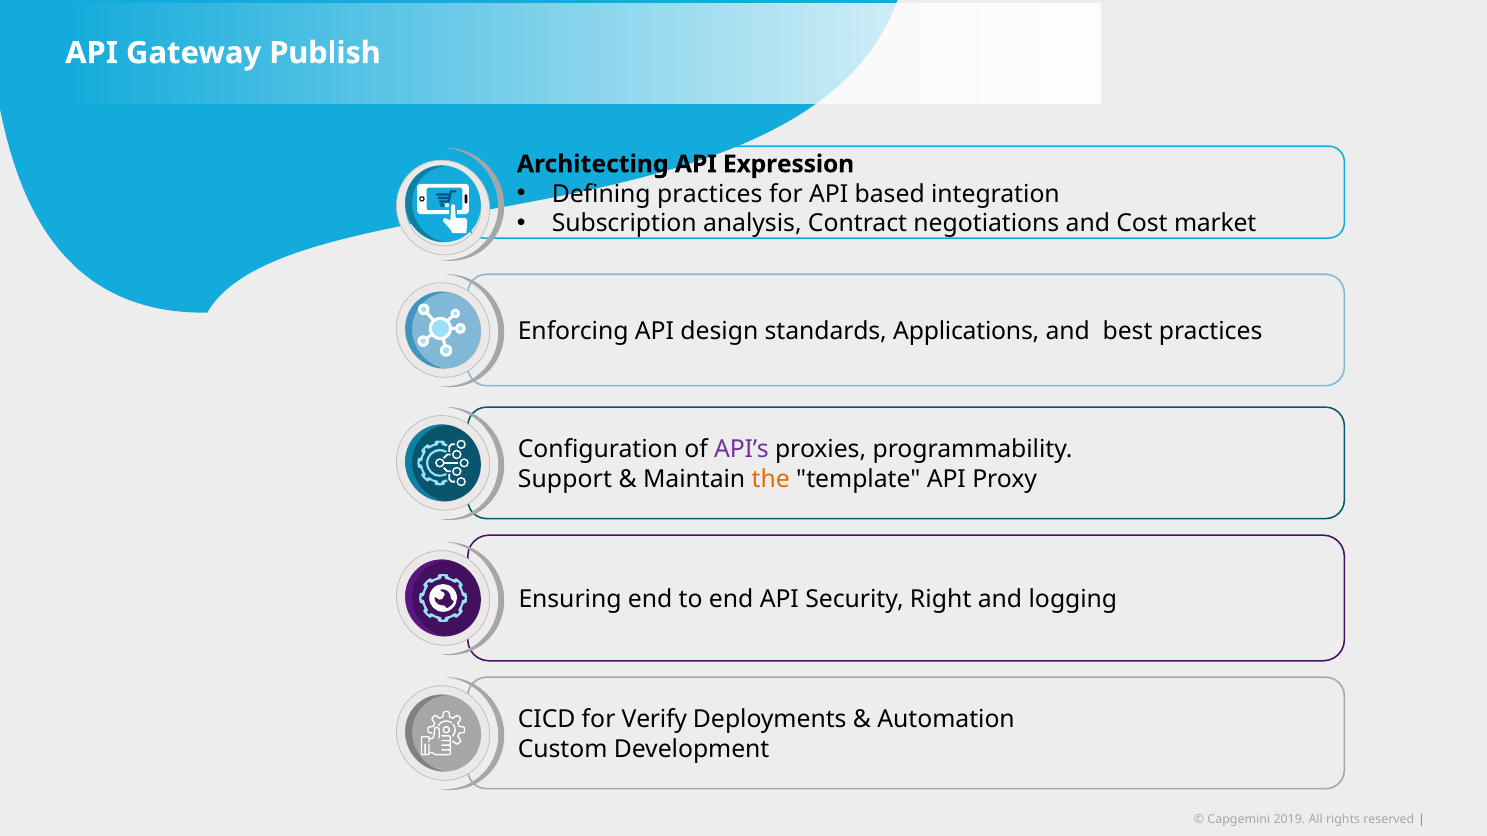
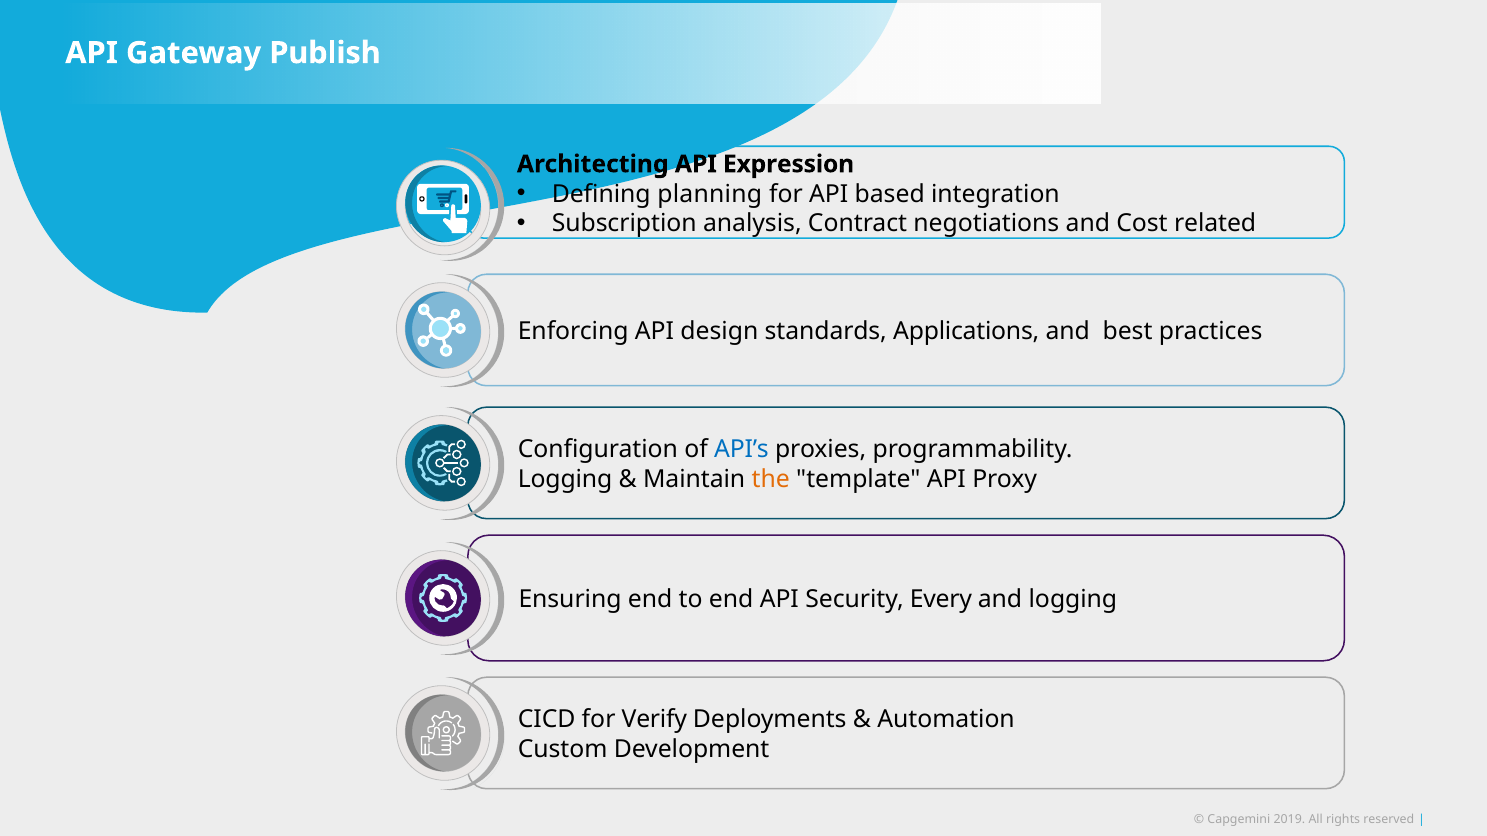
Defining practices: practices -> planning (710, 194)
market: market -> related (1215, 224)
API’s colour: purple -> blue (741, 450)
Support: Support -> Logging (565, 480)
Right: Right -> Every (941, 600)
